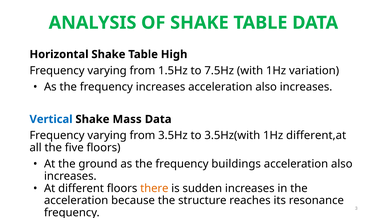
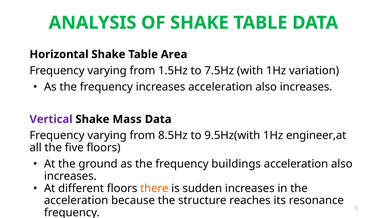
High: High -> Area (174, 54)
Vertical colour: blue -> purple (51, 119)
3.5Hz: 3.5Hz -> 8.5Hz (173, 135)
3.5Hz(with: 3.5Hz(with -> 9.5Hz(with (232, 135)
different,at: different,at -> engineer,at (316, 135)
